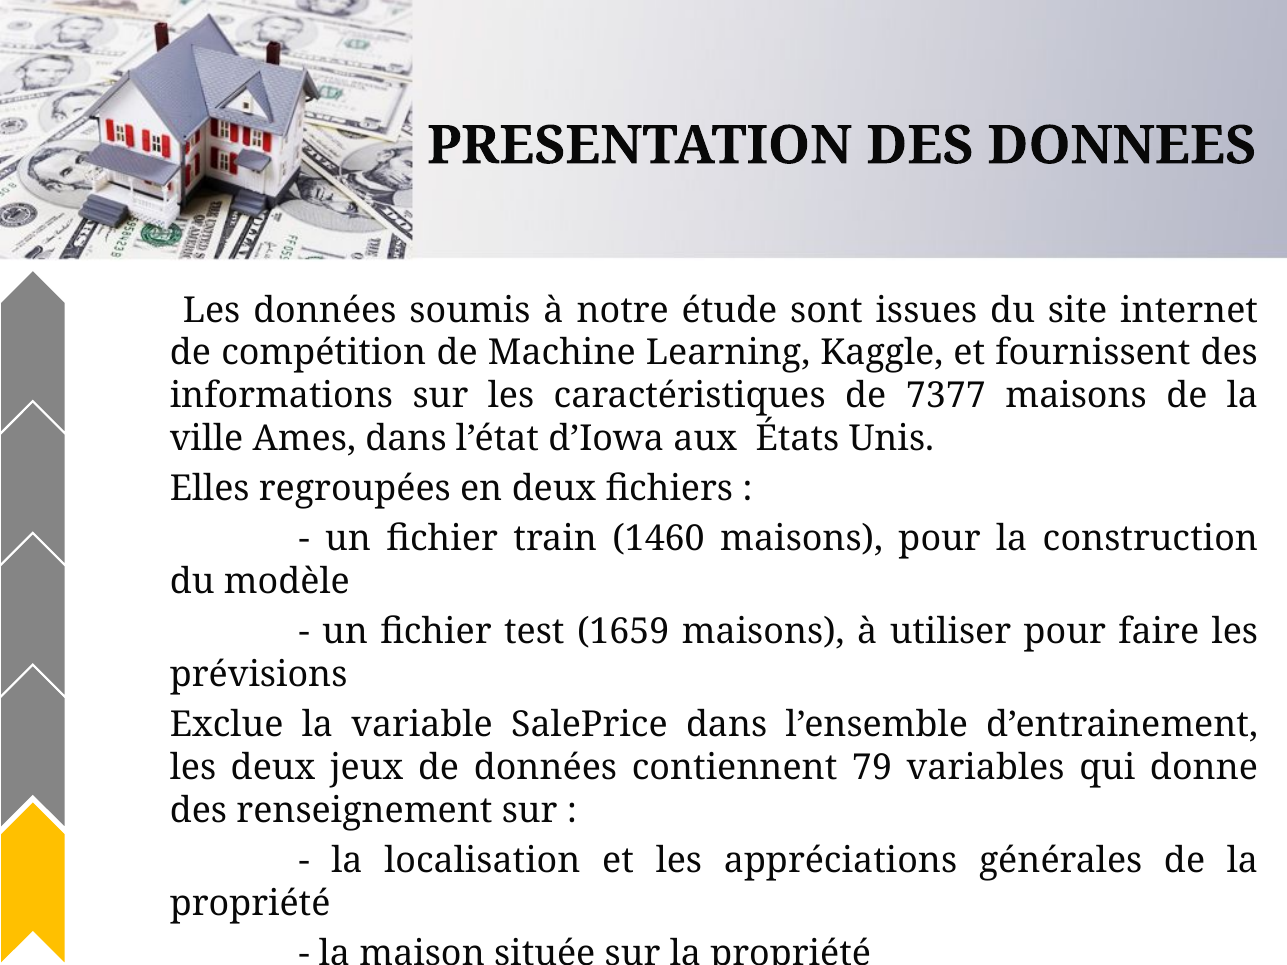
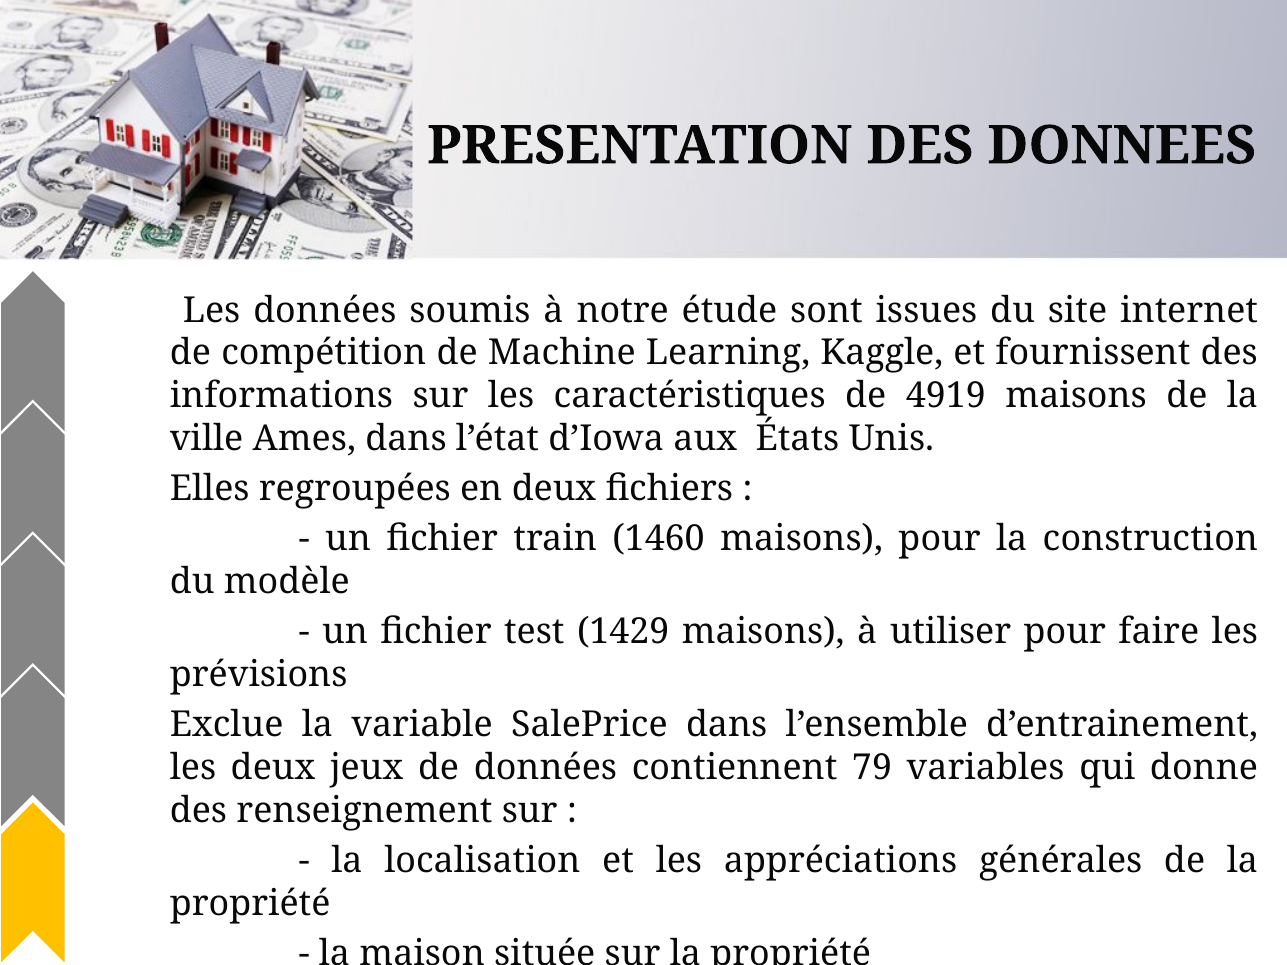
7377: 7377 -> 4919 (946, 396)
1659: 1659 -> 1429 (623, 632)
